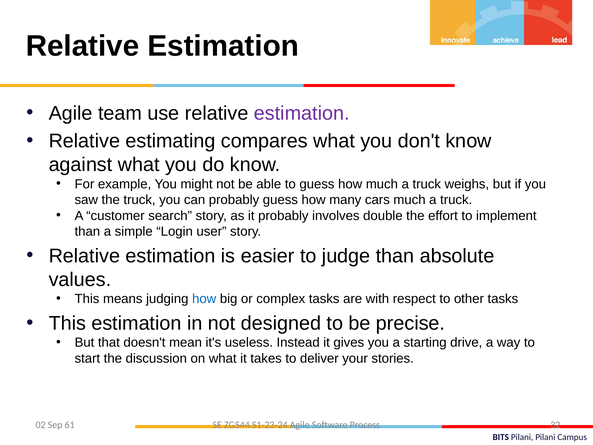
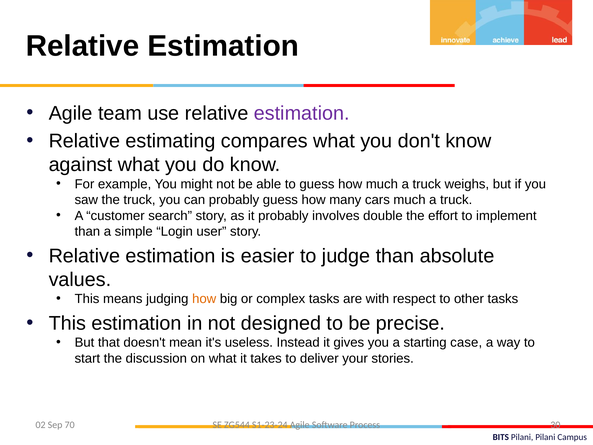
how colour: blue -> orange (204, 299)
drive: drive -> case (466, 342)
61: 61 -> 70 (70, 425)
32: 32 -> 30 (555, 425)
